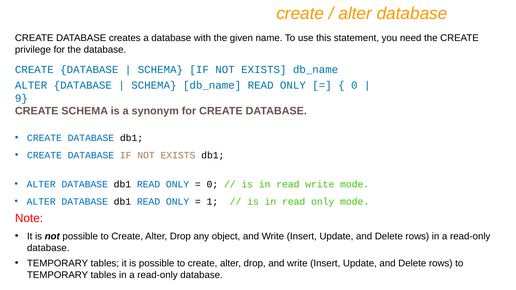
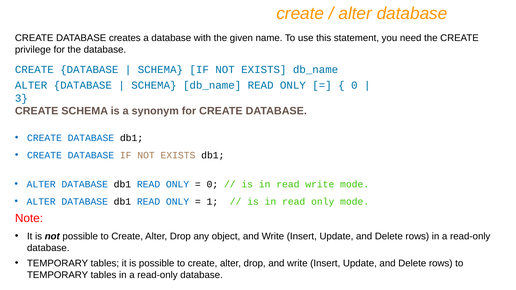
9: 9 -> 3 (21, 98)
